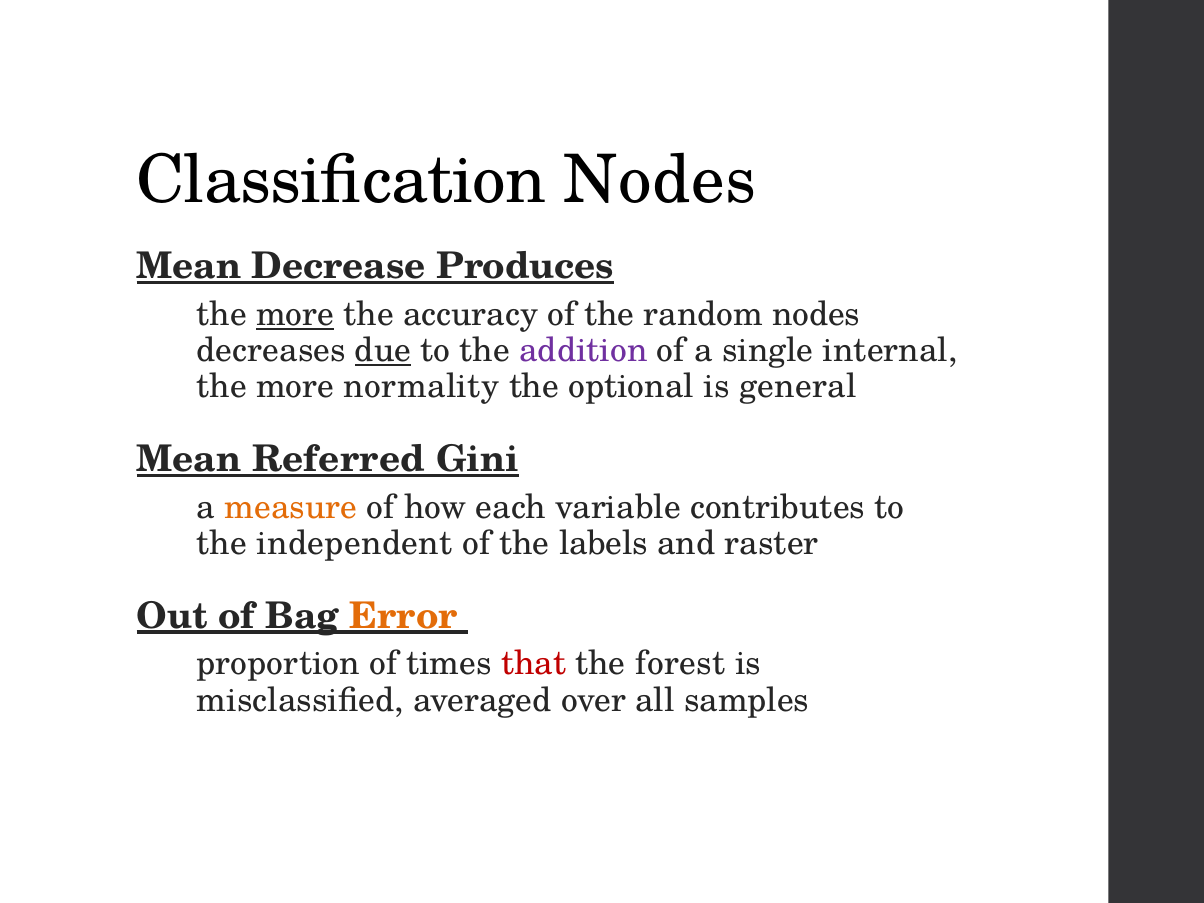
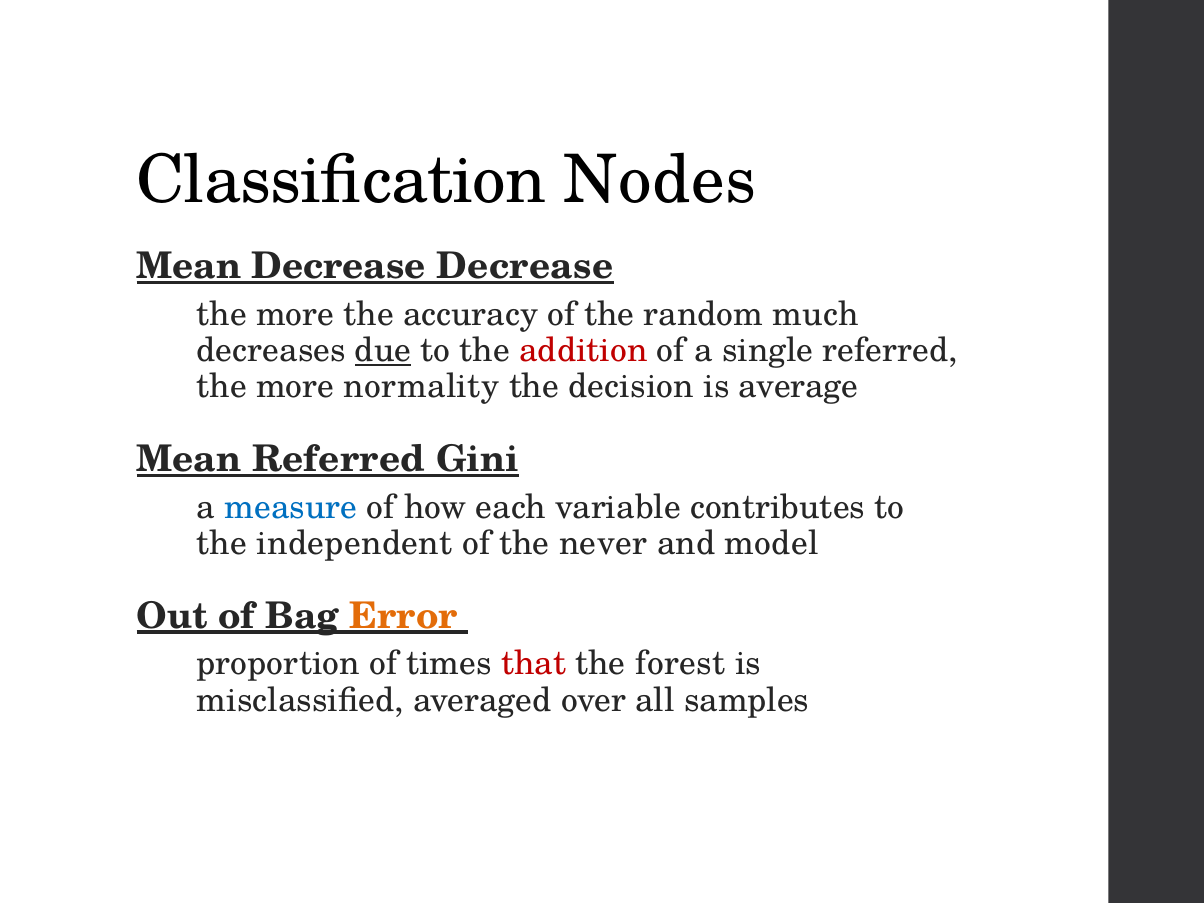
Decrease Produces: Produces -> Decrease (525, 266)
more underline: present -> none (295, 314)
random nodes: nodes -> much (816, 314)
addition colour: purple -> red (583, 351)
single internal: internal -> referred (890, 351)
optional: optional -> decision (631, 387)
general: general -> average (798, 387)
measure colour: orange -> blue (291, 507)
labels: labels -> never (603, 543)
raster: raster -> model (772, 543)
